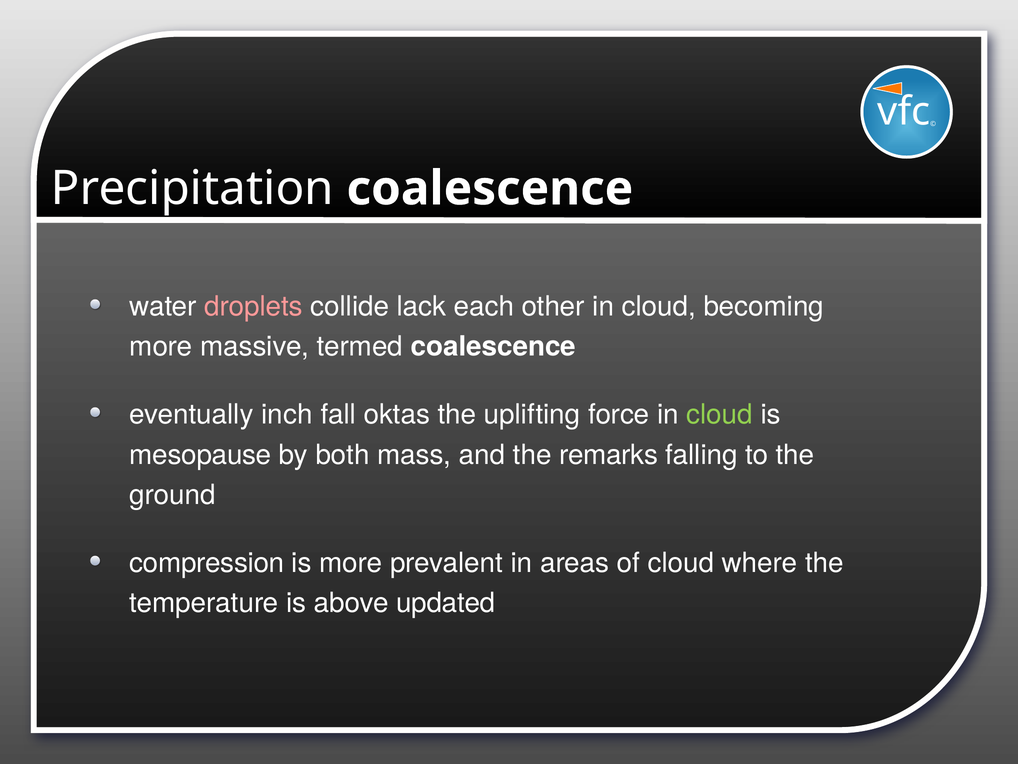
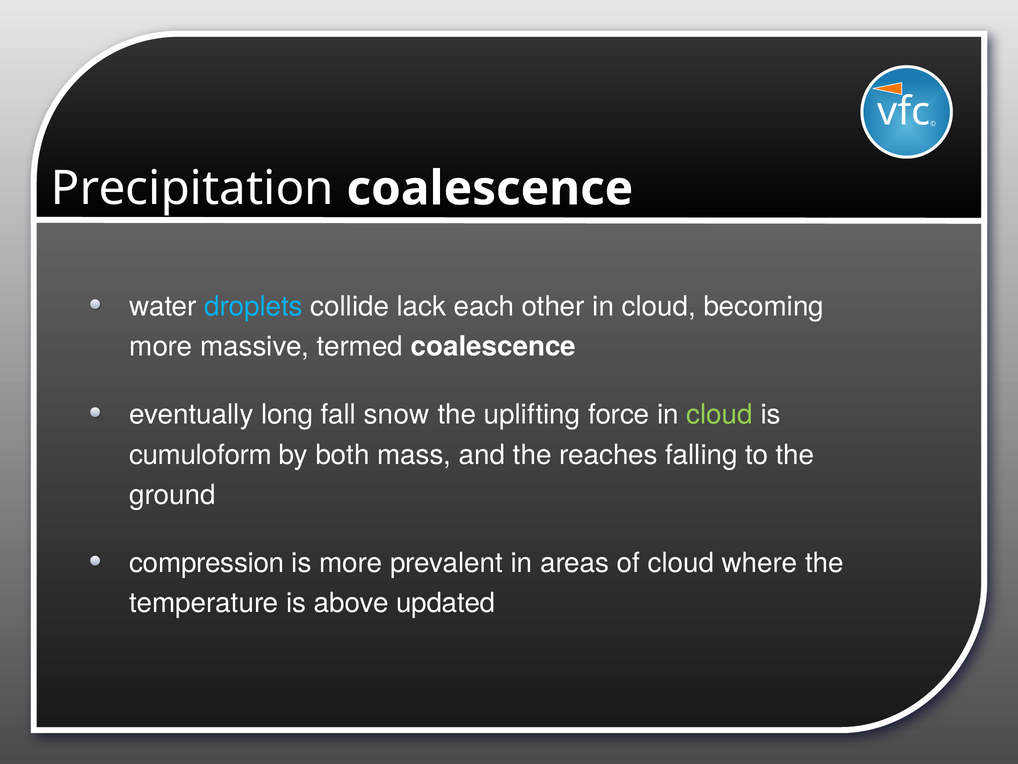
droplets colour: pink -> light blue (253, 306)
inch: inch -> long (287, 415)
oktas: oktas -> snow (397, 415)
mesopause: mesopause -> cumuloform (200, 455)
remarks: remarks -> reaches (608, 455)
